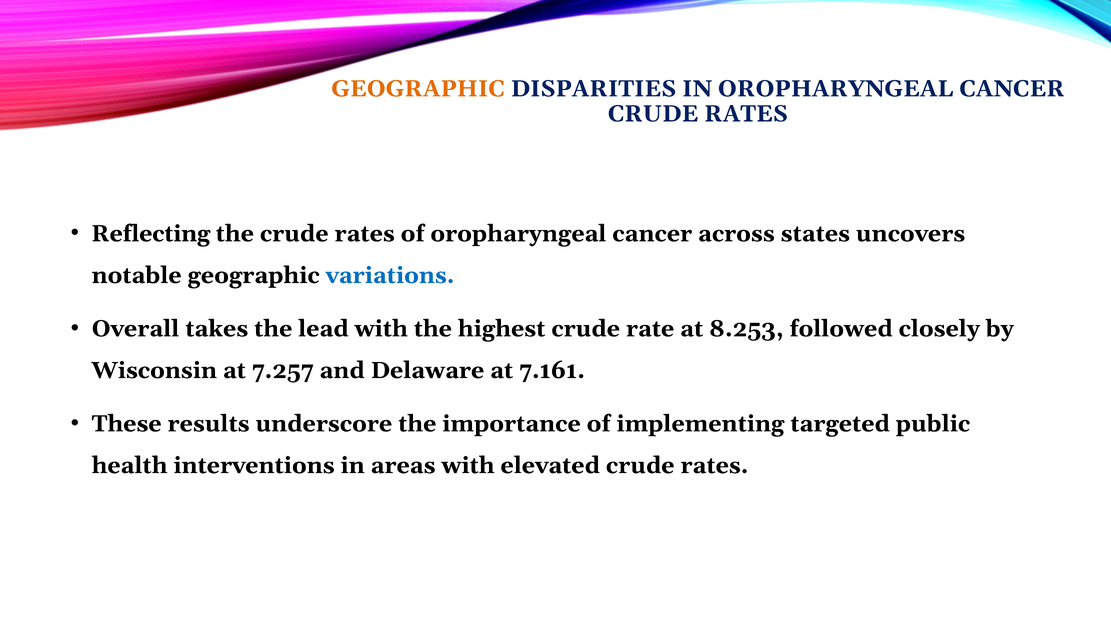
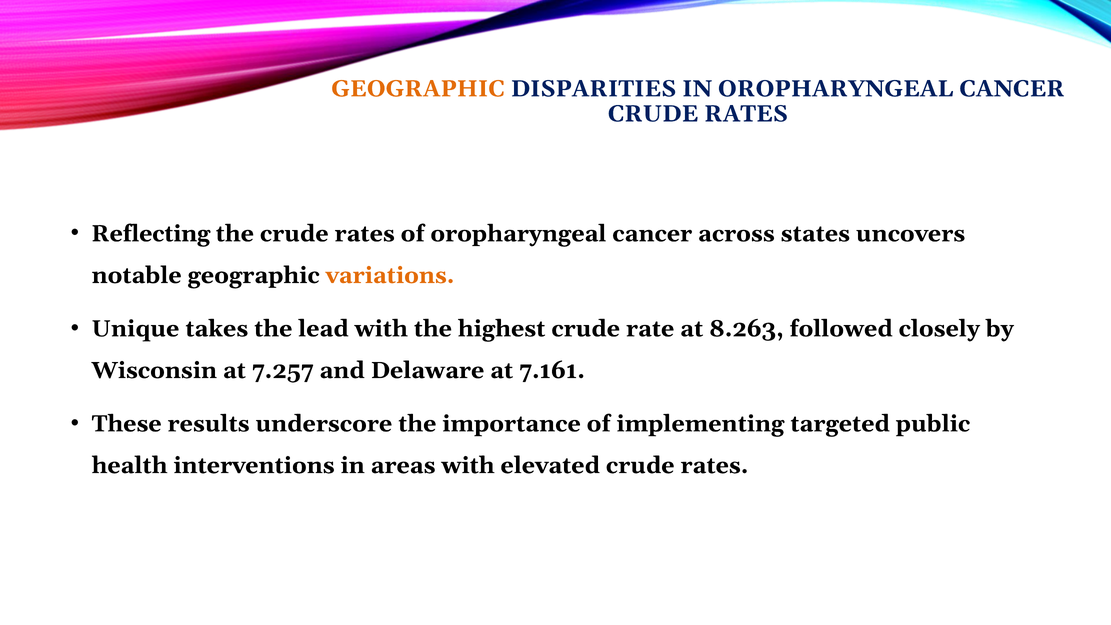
variations colour: blue -> orange (390, 275)
Overall: Overall -> Unique (135, 329)
8.253: 8.253 -> 8.263 (746, 329)
